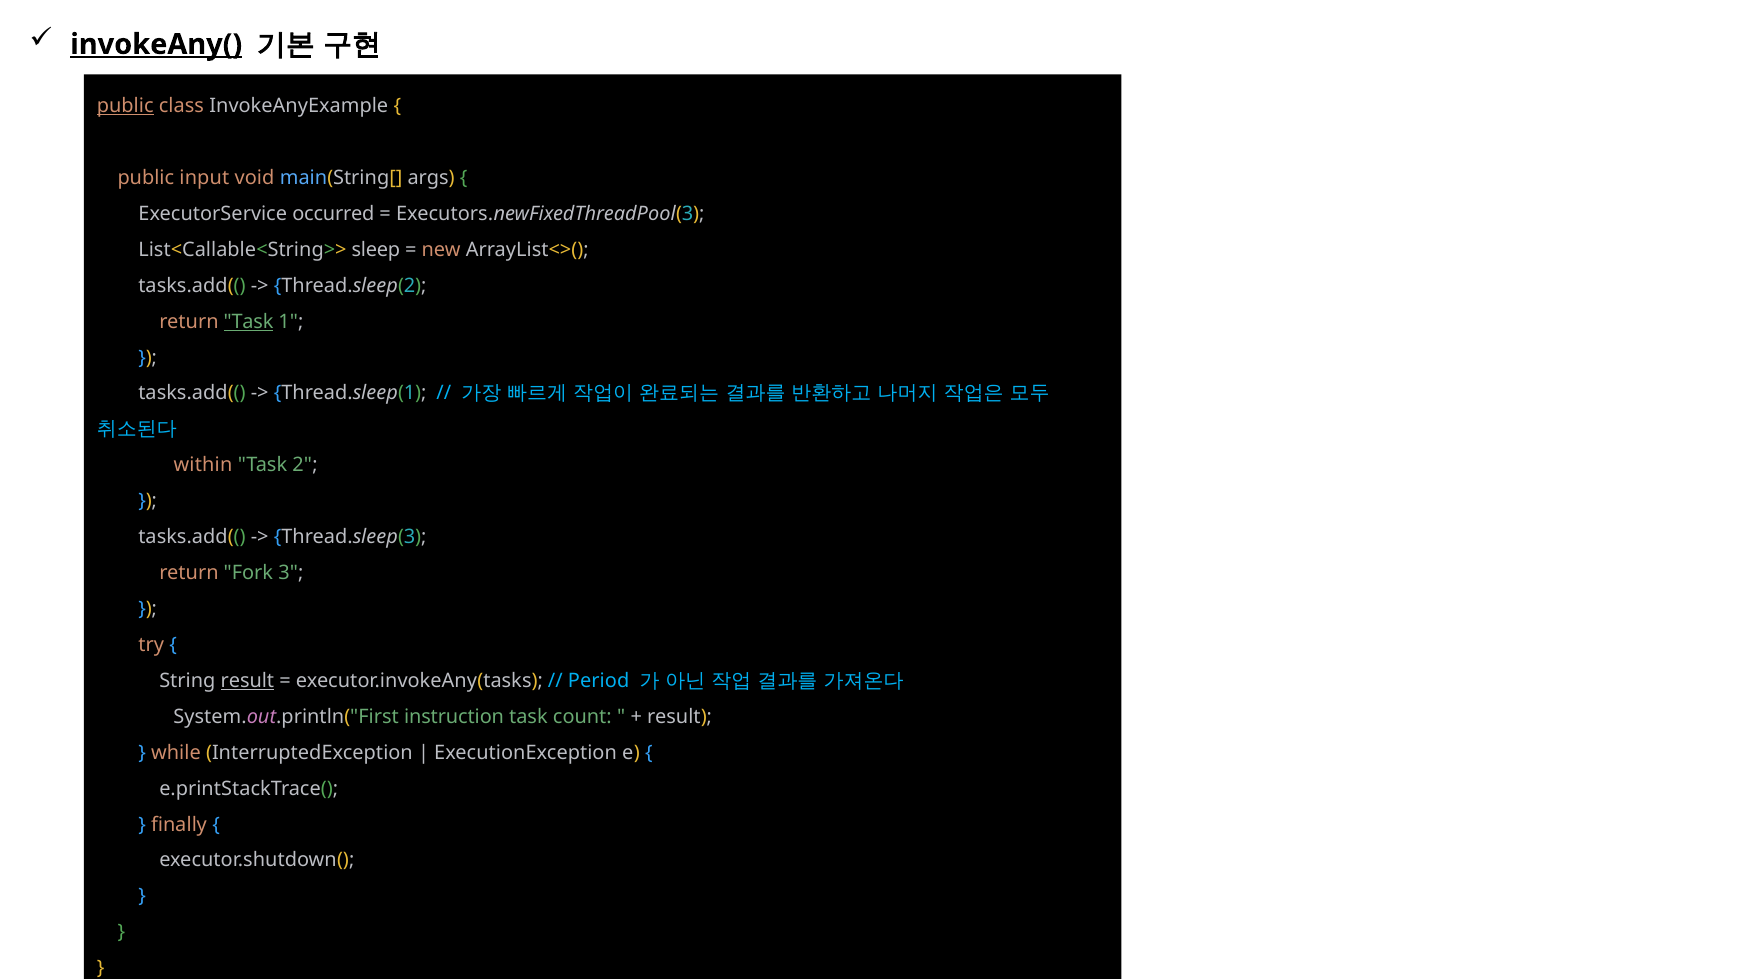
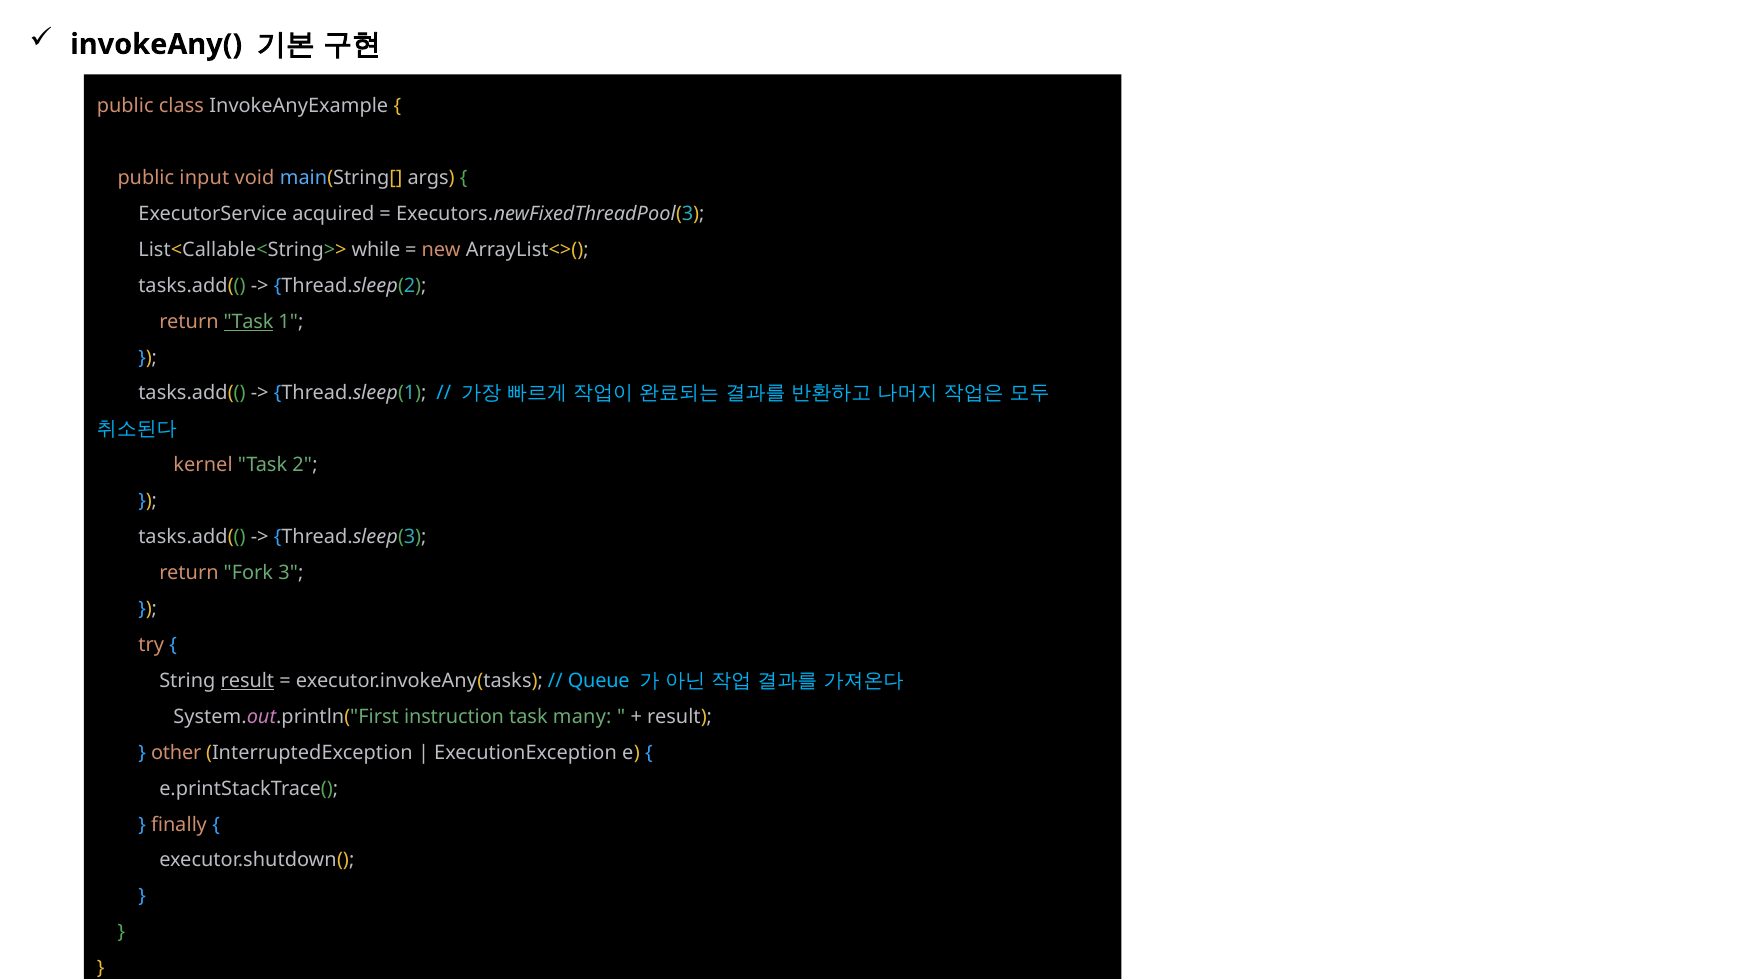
invokeAny( underline: present -> none (156, 44)
public underline: present -> none (125, 106)
occurred: occurred -> acquired (333, 214)
sleep: sleep -> while (376, 250)
within: within -> kernel (203, 465)
Period: Period -> Queue (599, 681)
count: count -> many (582, 717)
while: while -> other (176, 753)
